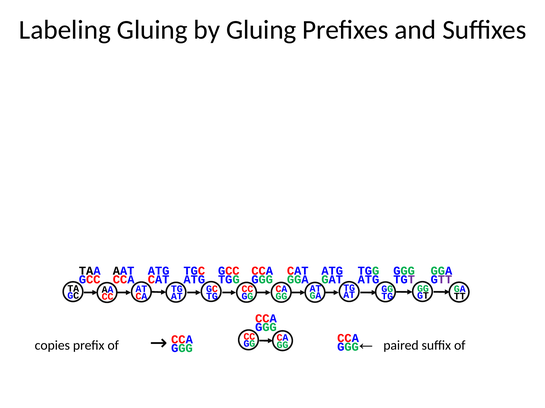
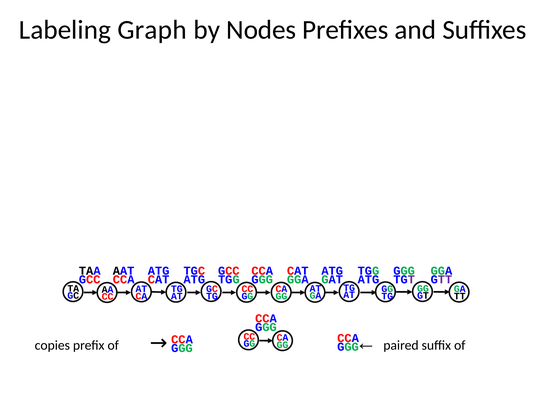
Labeling Gluing: Gluing -> Graph (152, 30)
by Gluing: Gluing -> Nodes (261, 30)
